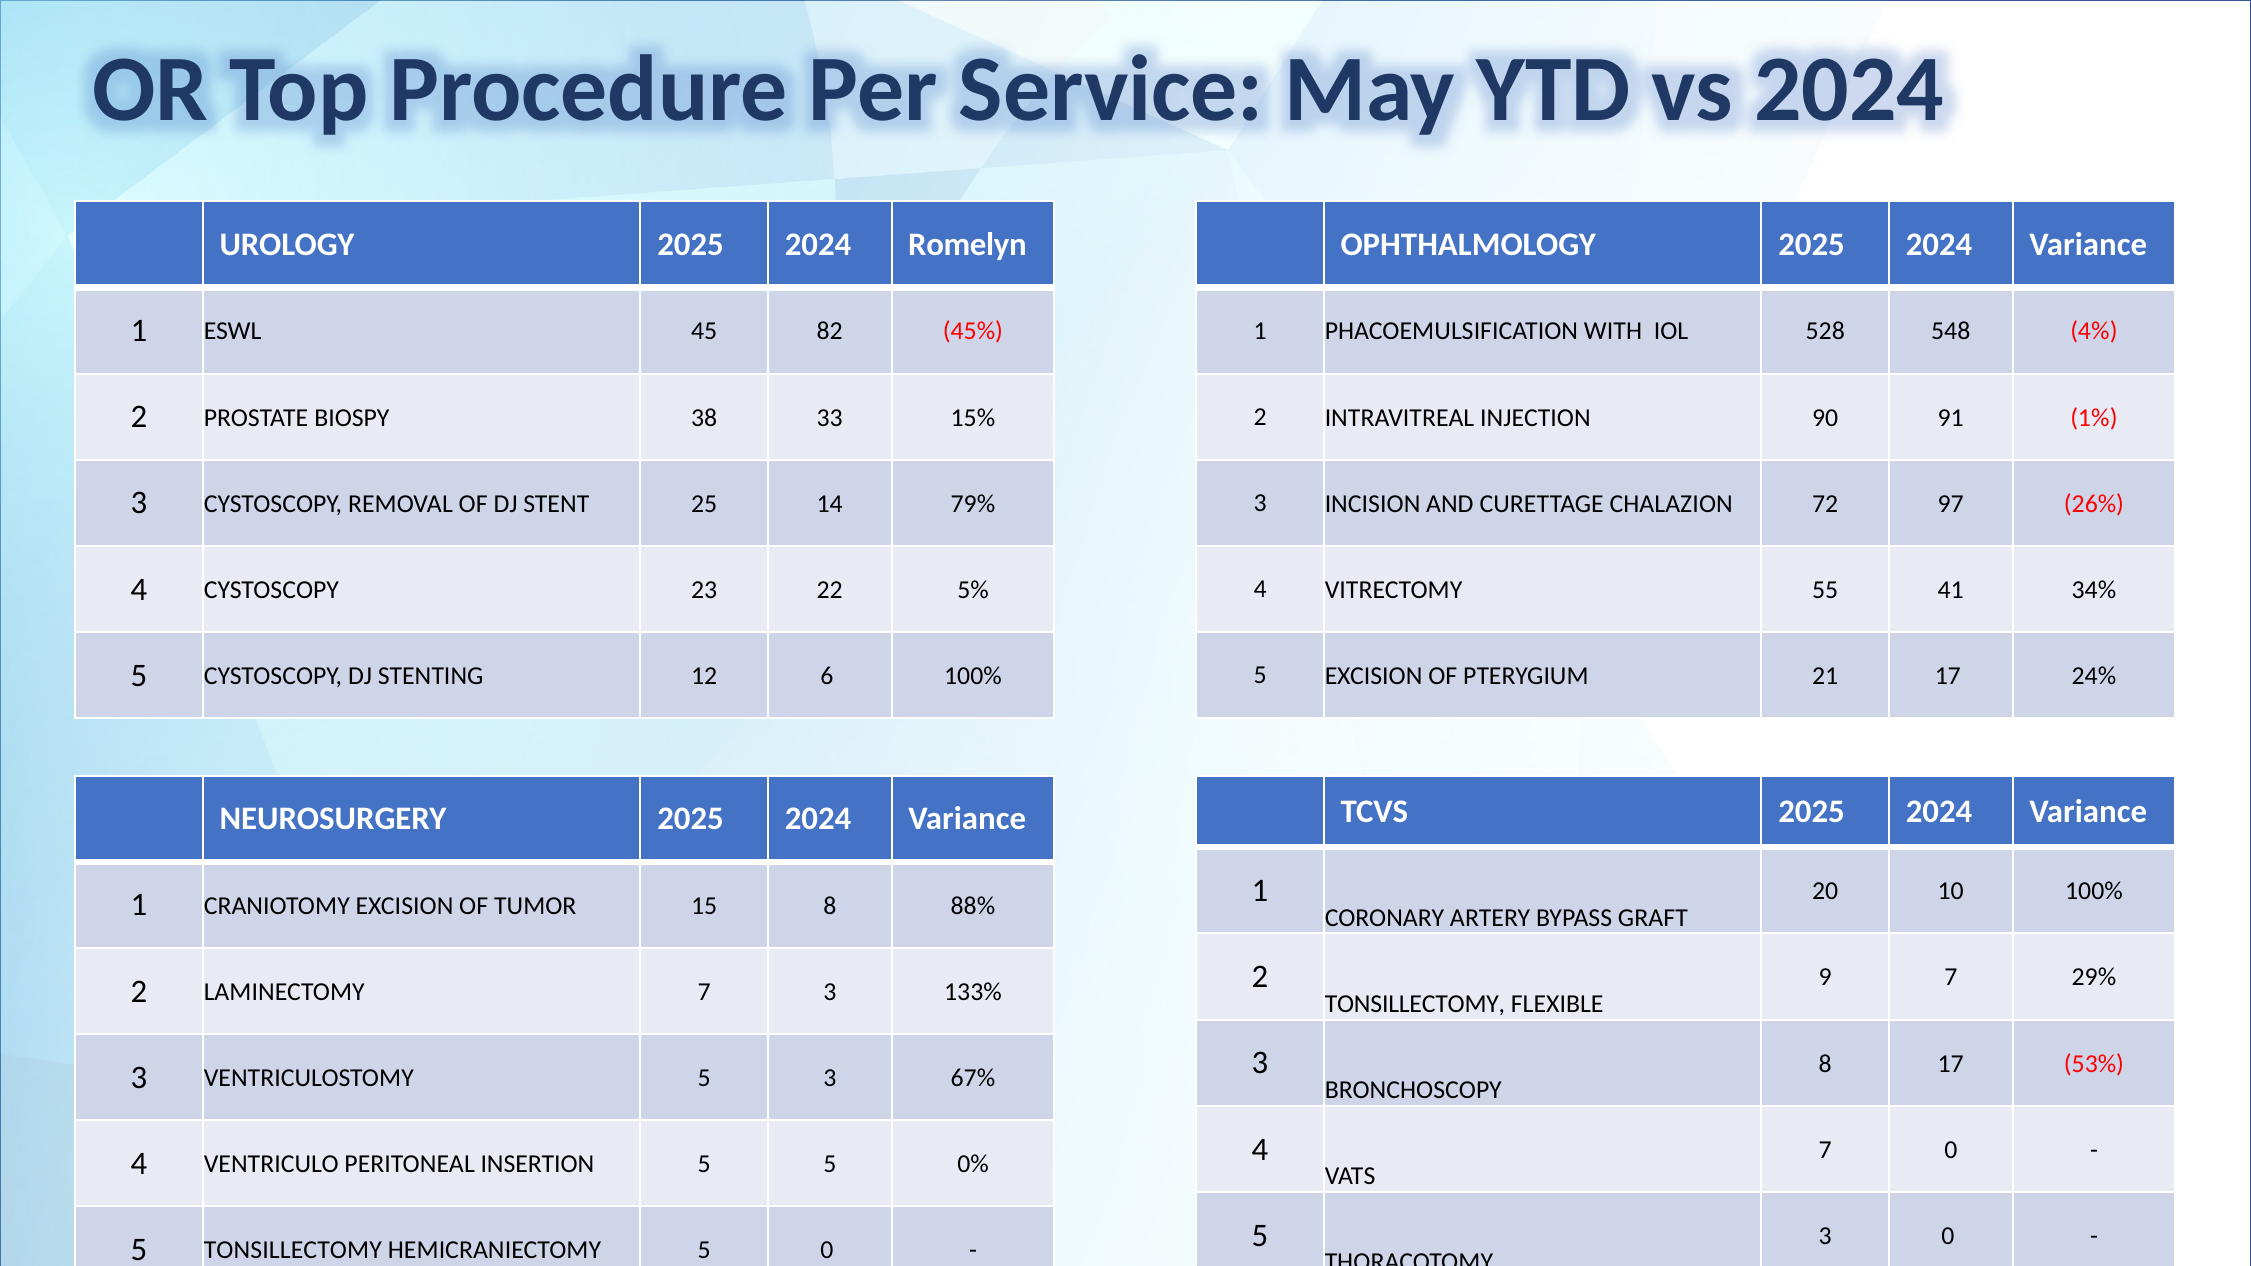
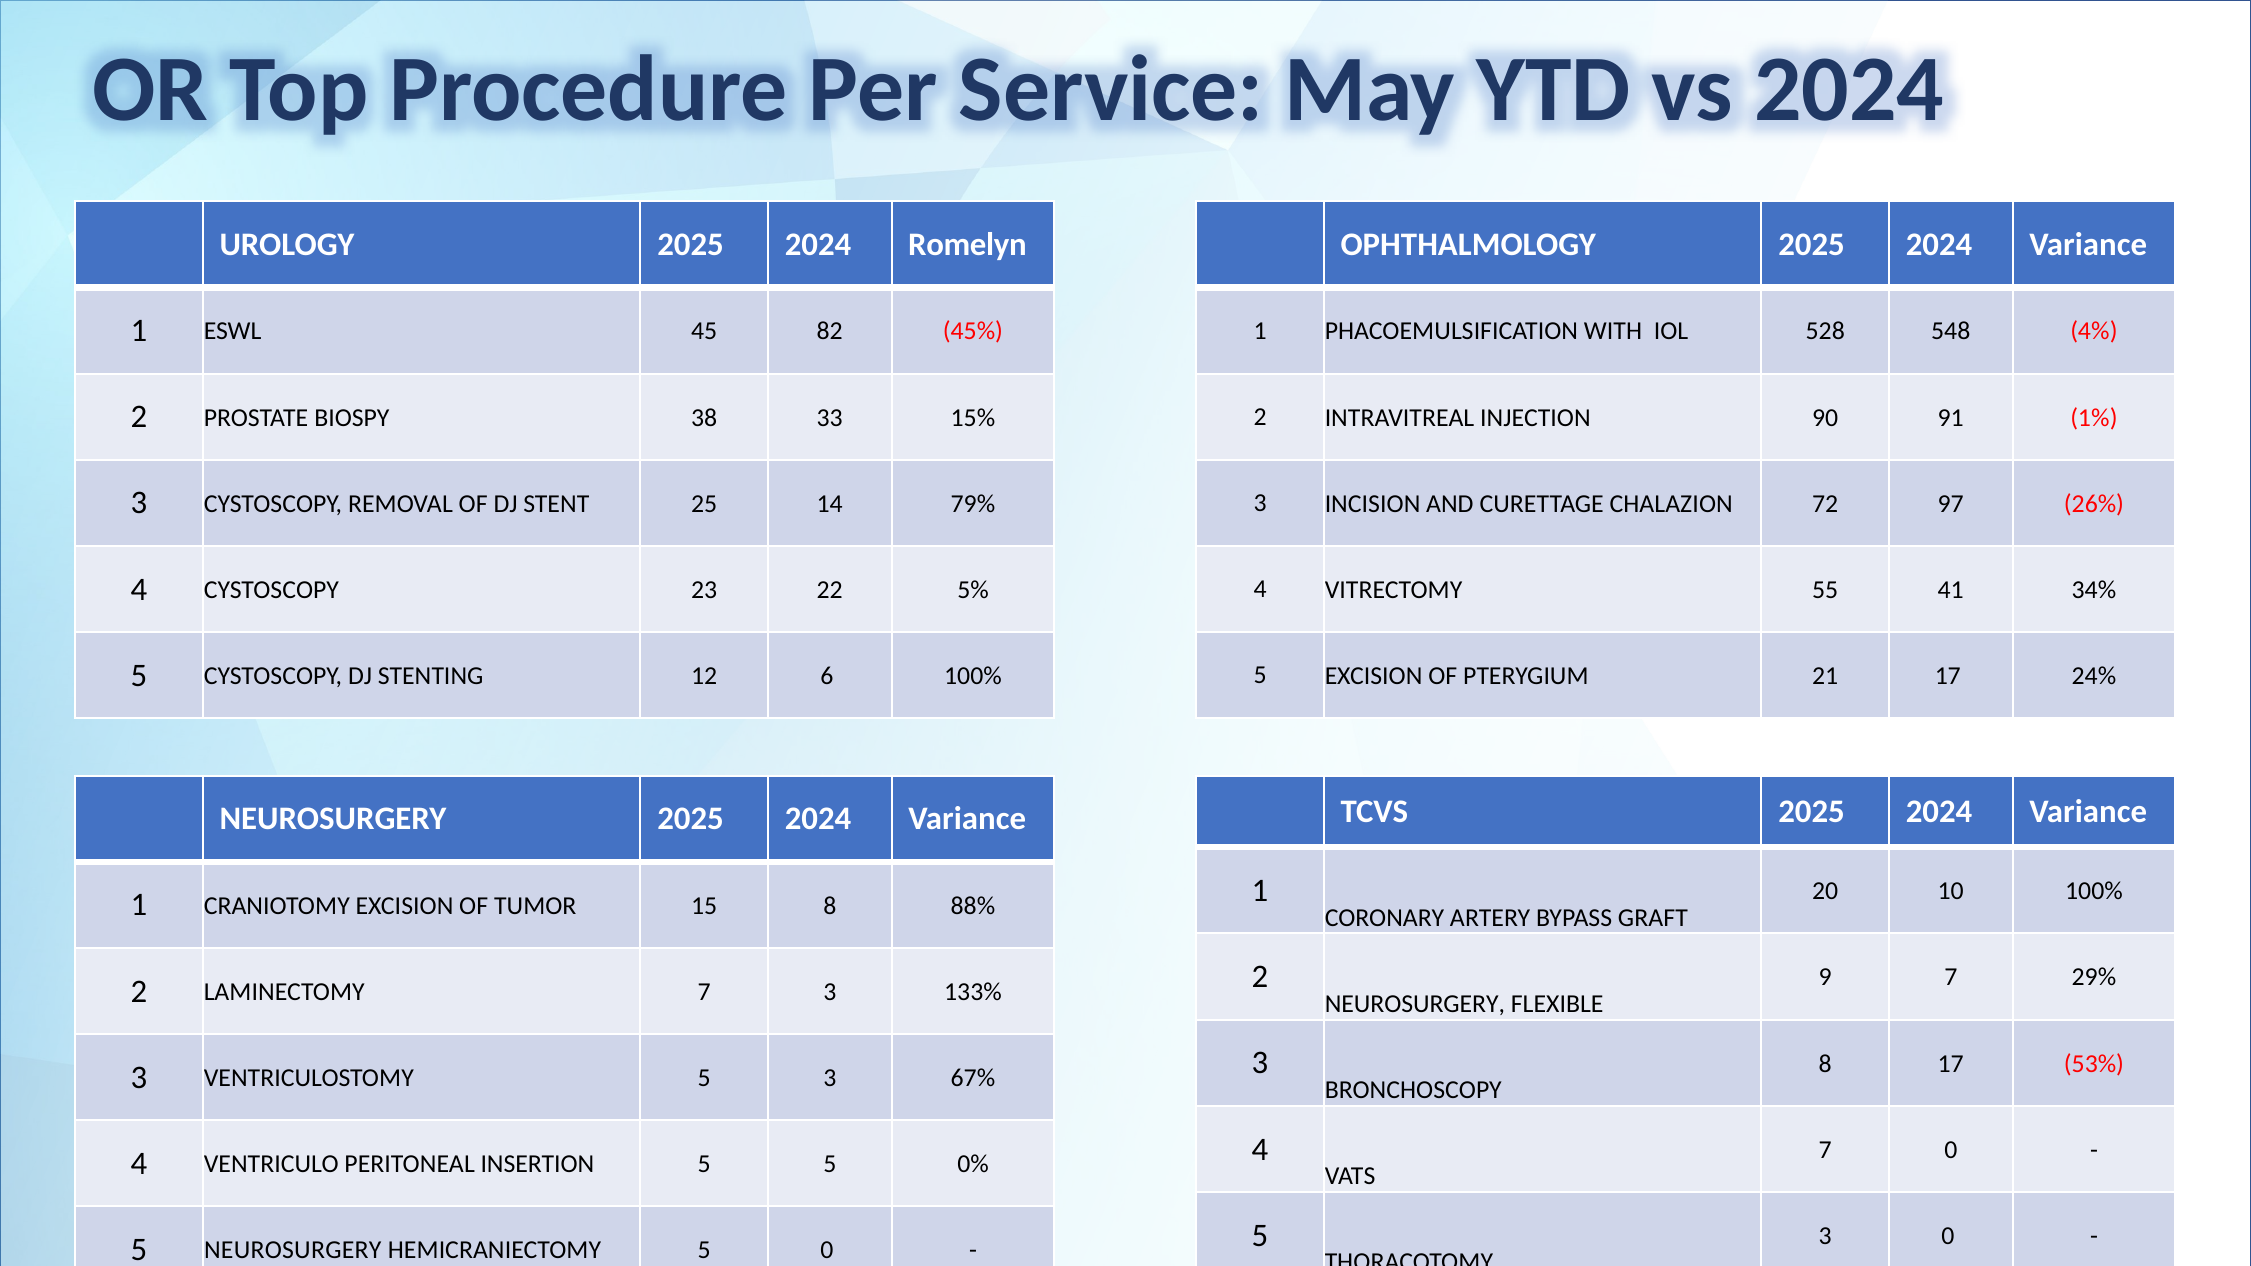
TONSILLECTOMY: TONSILLECTOMY -> NEUROSURGERY (1415, 1004)
TONSILLECTOMY: TONSILLECTOMY -> NEUROSURGERY (293, 1250)
